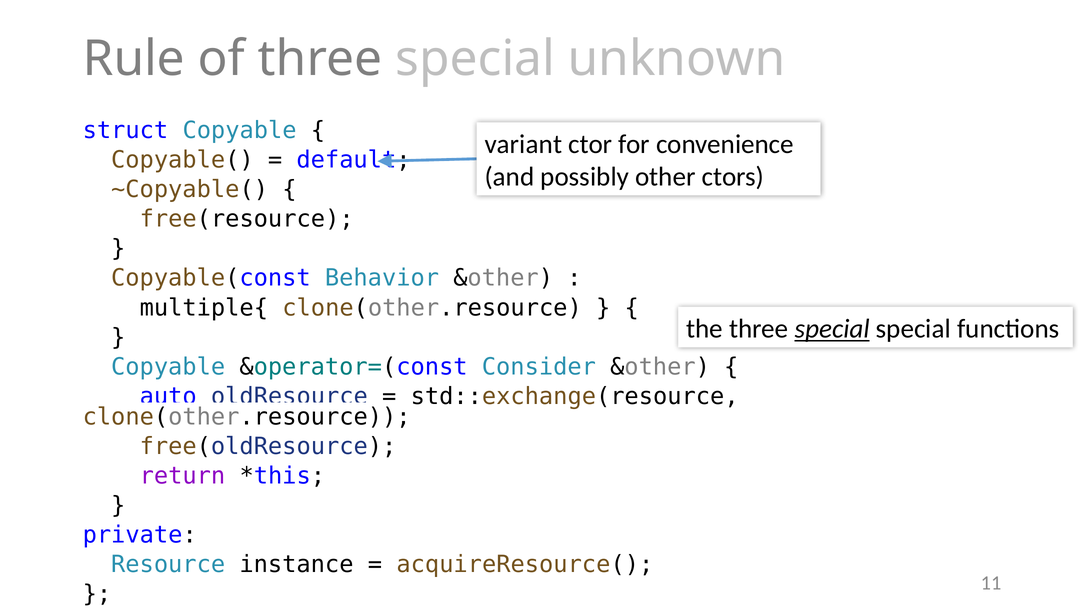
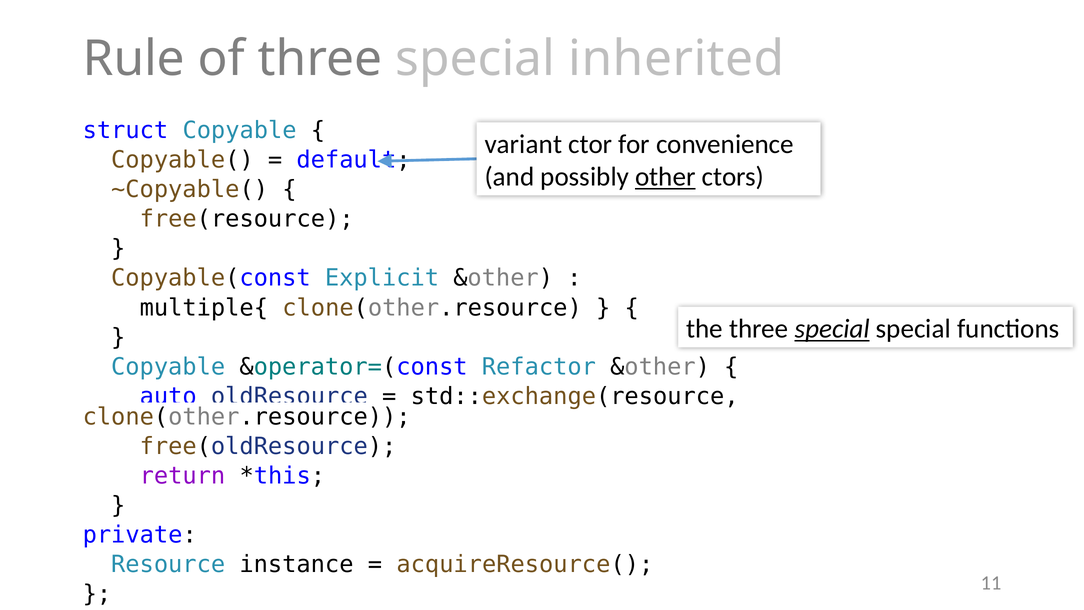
unknown: unknown -> inherited (676, 59)
other underline: none -> present (665, 177)
Behavior: Behavior -> Explicit (382, 278)
Consider: Consider -> Refactor (539, 367)
